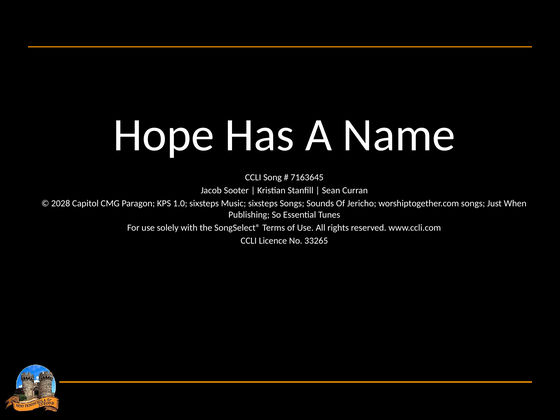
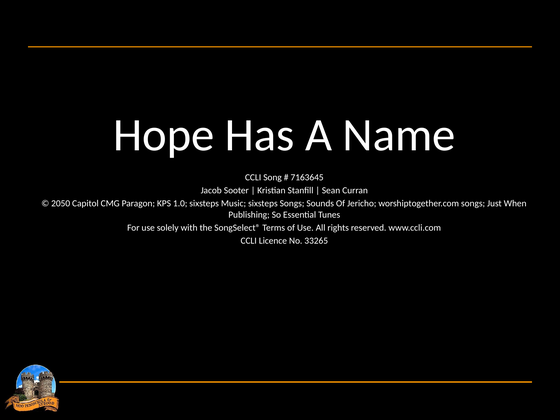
2028: 2028 -> 2050 (61, 204)
